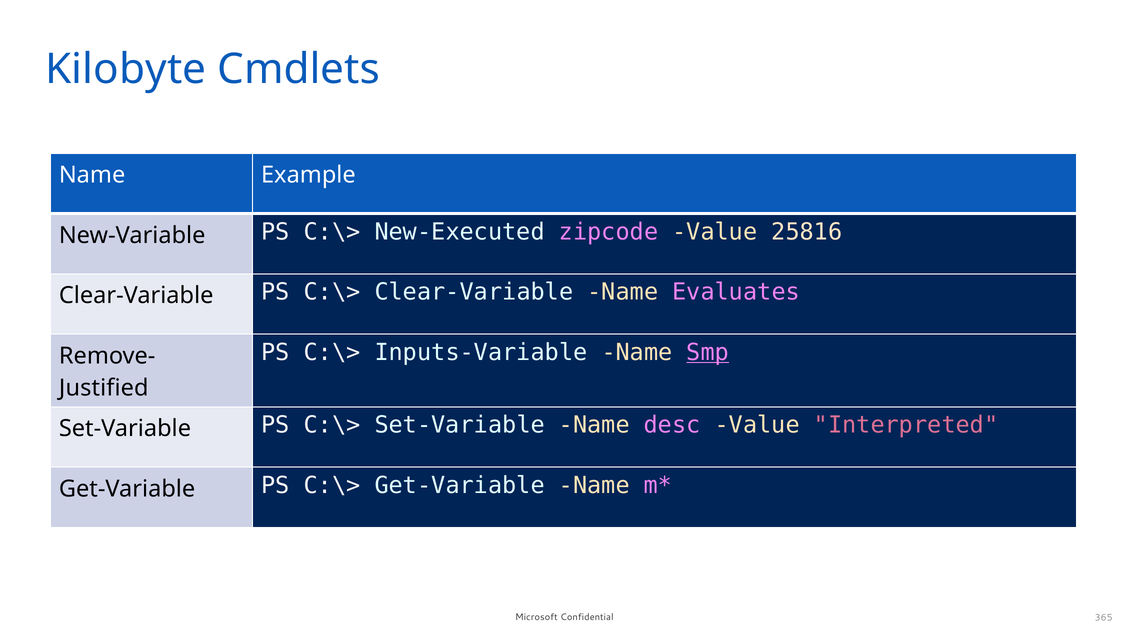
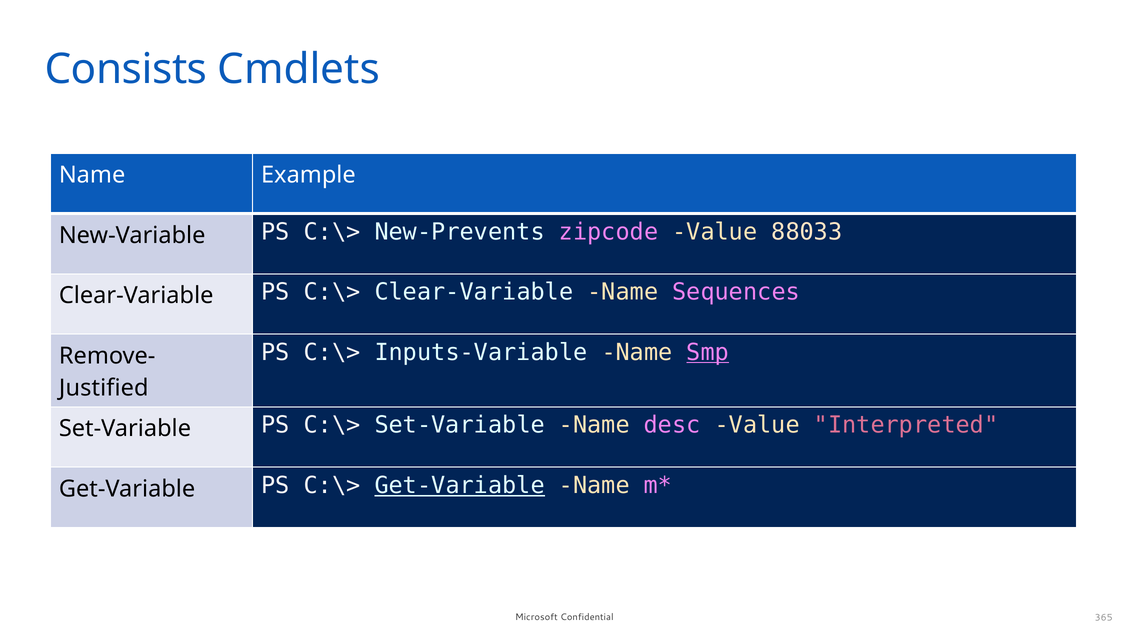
Kilobyte: Kilobyte -> Consists (126, 69)
New-Executed: New-Executed -> New-Prevents (460, 232)
25816: 25816 -> 88033 (807, 232)
Evaluates: Evaluates -> Sequences (736, 292)
Get-Variable underline: none -> present (460, 486)
